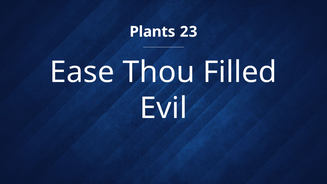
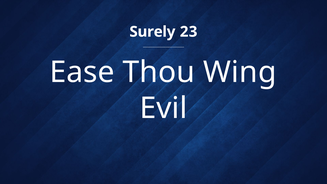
Plants: Plants -> Surely (152, 32)
Filled: Filled -> Wing (240, 72)
